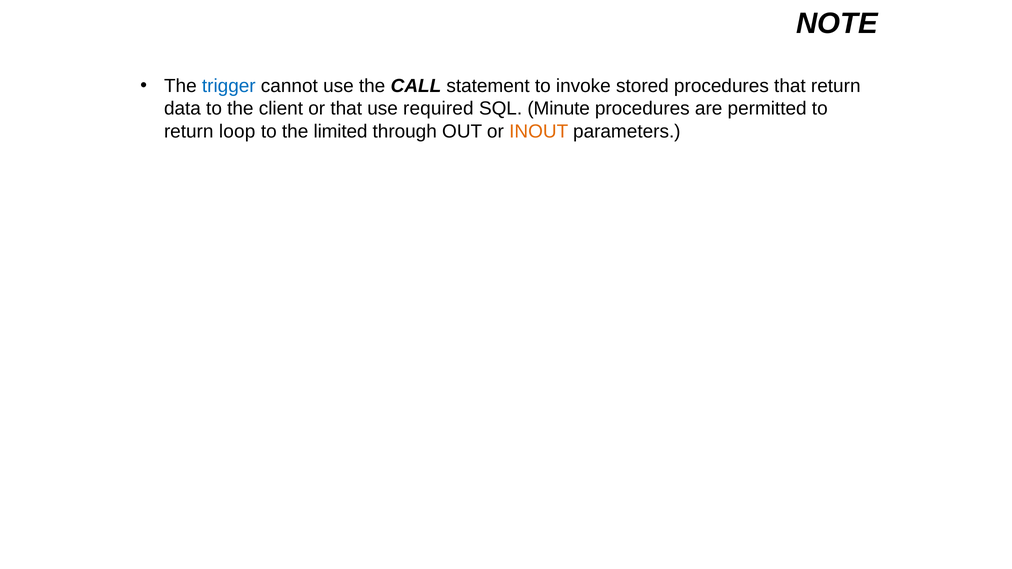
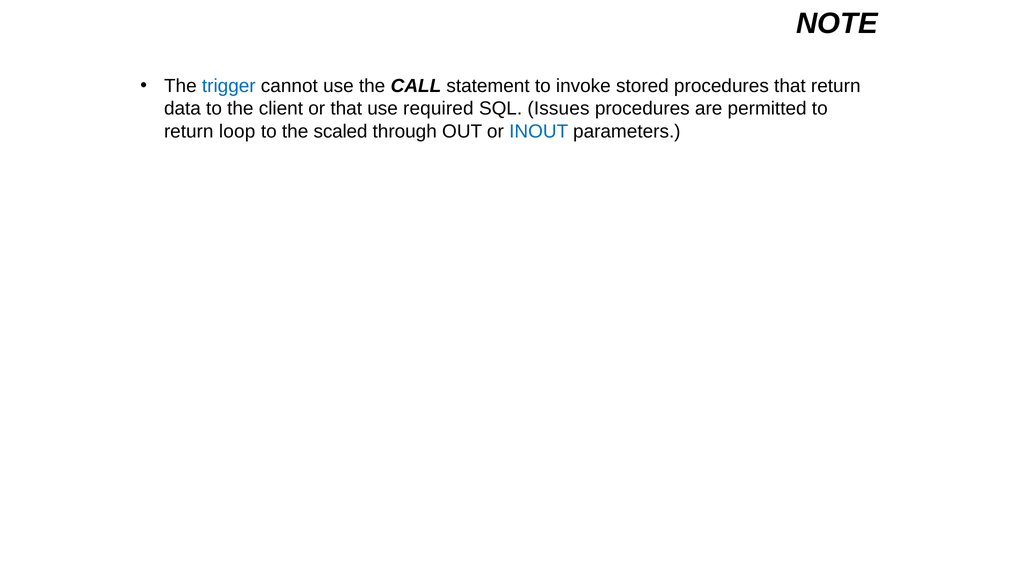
Minute: Minute -> Issues (558, 109)
limited: limited -> scaled (341, 132)
INOUT colour: orange -> blue (539, 132)
